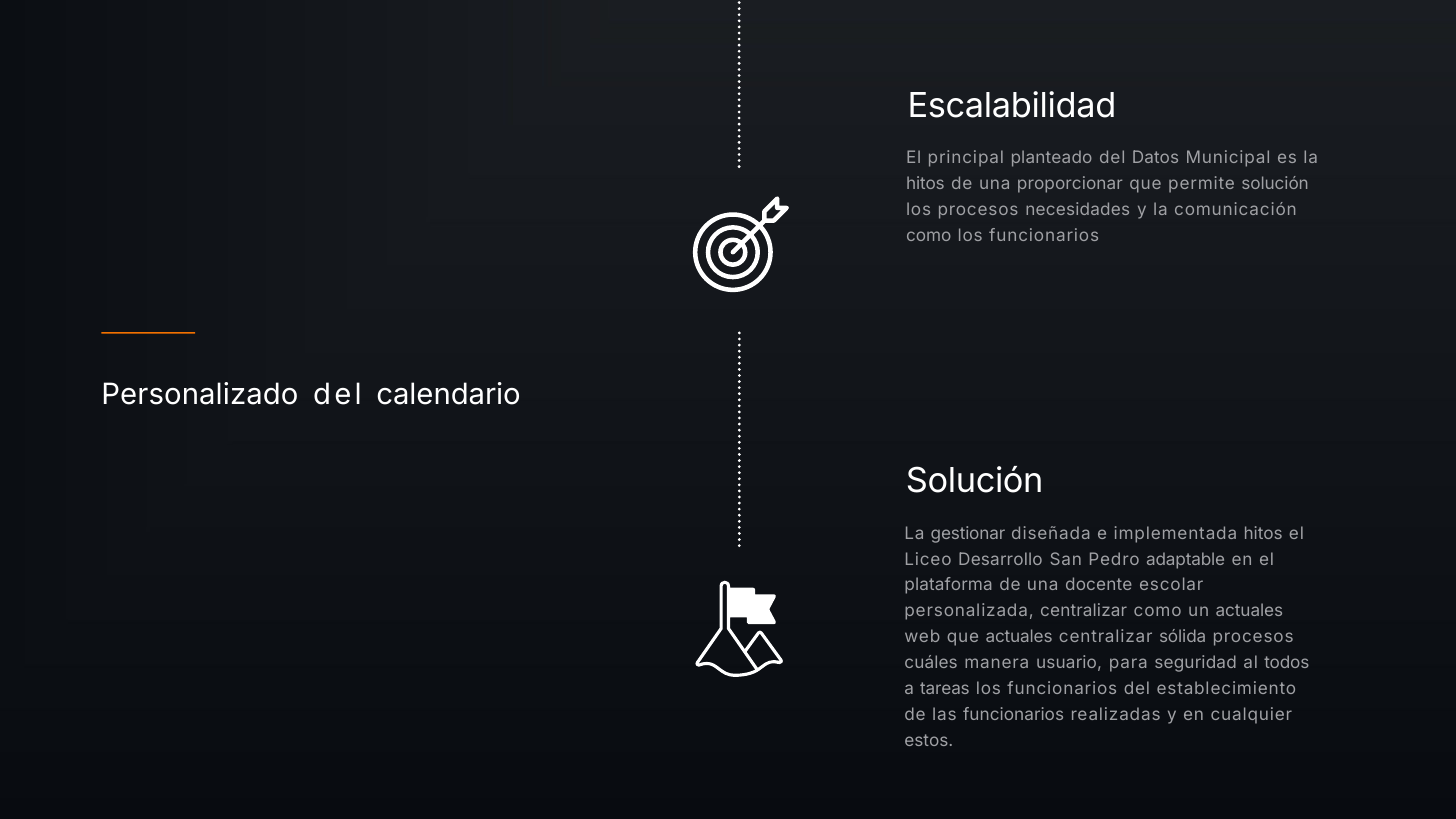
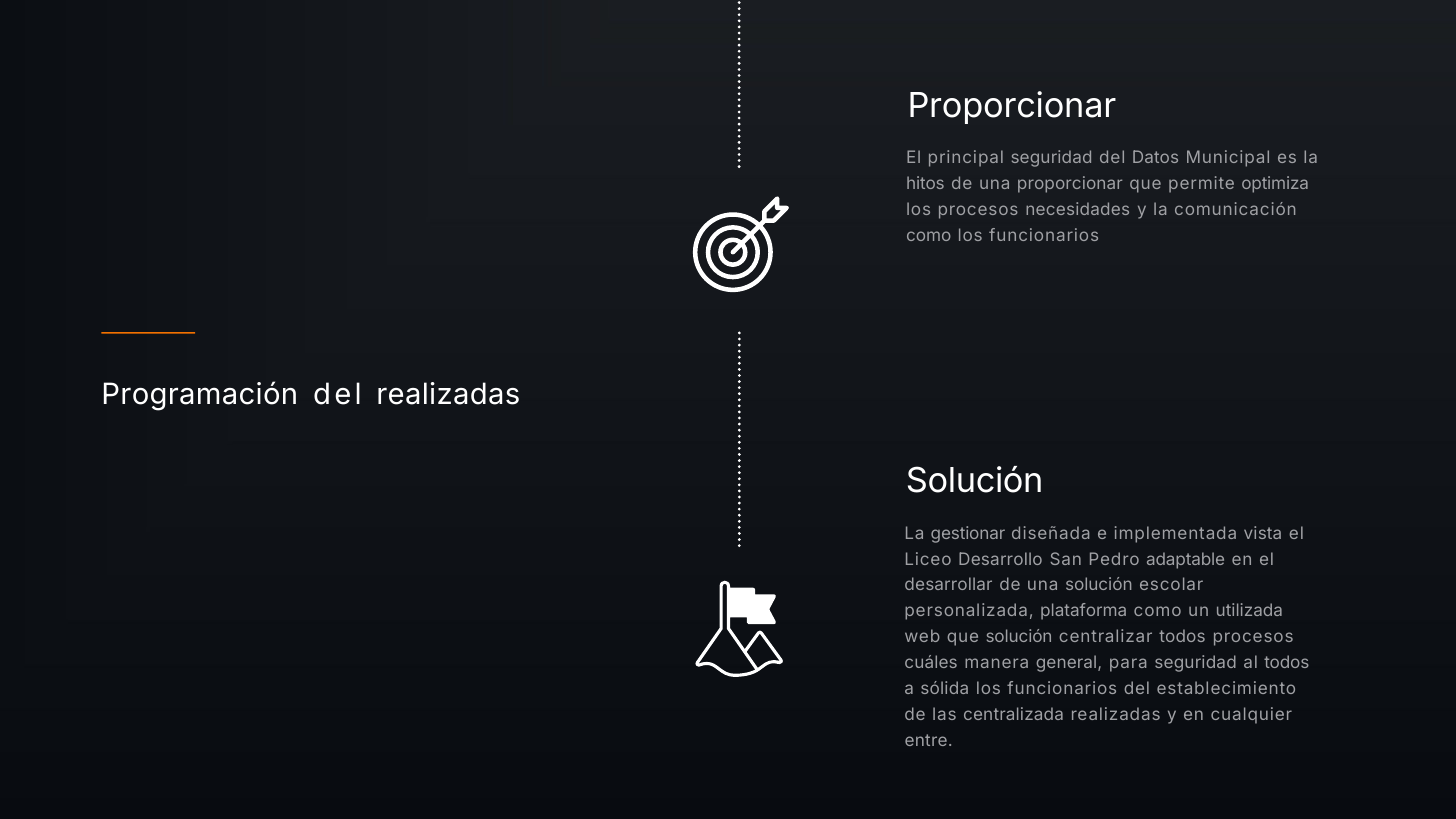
Escalabilidad: Escalabilidad -> Proporcionar (1012, 106)
principal planteado: planteado -> seguridad (1052, 158)
permite solución: solución -> optimiza (1275, 184)
Personalizado: Personalizado -> Programación (200, 394)
del calendario: calendario -> realizadas (448, 394)
implementada hitos: hitos -> vista (1263, 533)
plataforma: plataforma -> desarrollar (949, 585)
una docente: docente -> solución (1099, 585)
personalizada centralizar: centralizar -> plataforma (1084, 611)
un actuales: actuales -> utilizada (1249, 611)
que actuales: actuales -> solución (1019, 637)
centralizar sólida: sólida -> todos (1183, 637)
usuario: usuario -> general (1069, 663)
tareas: tareas -> sólida (945, 689)
las funcionarios: funcionarios -> centralizada (1014, 715)
estos: estos -> entre (929, 741)
